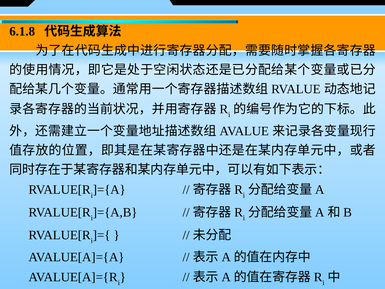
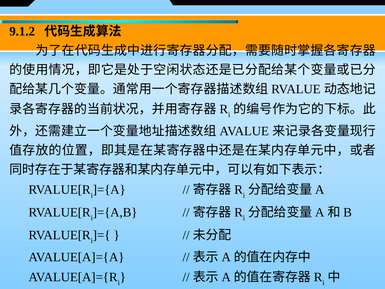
6.1.8: 6.1.8 -> 9.1.2 (22, 31)
